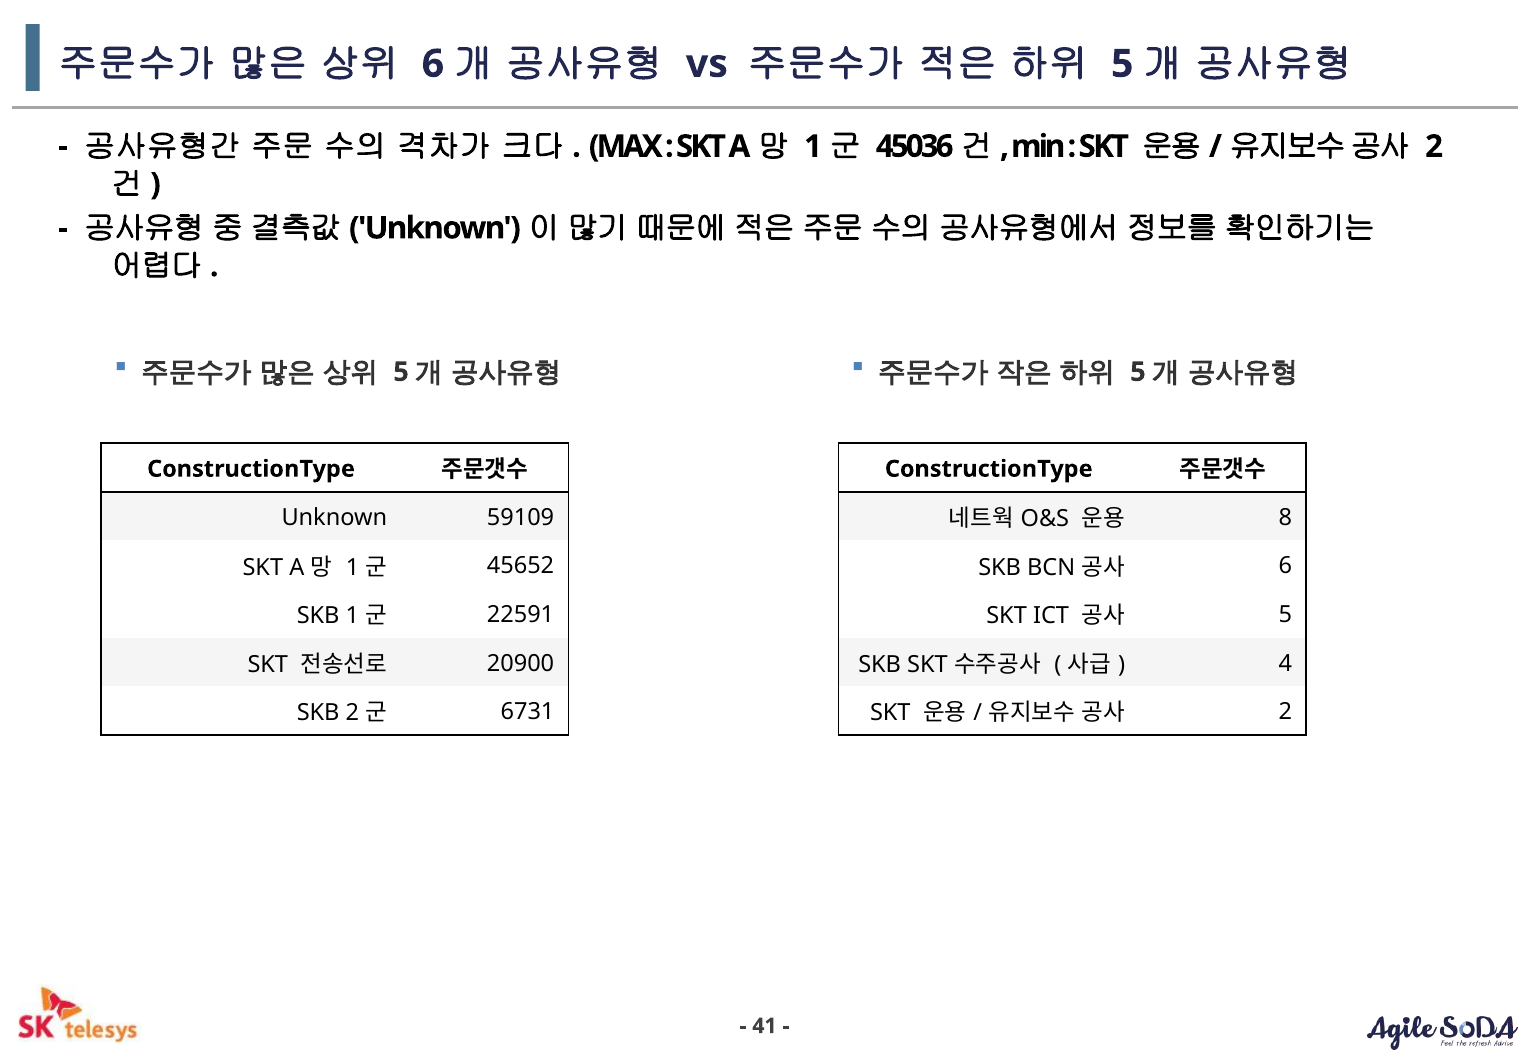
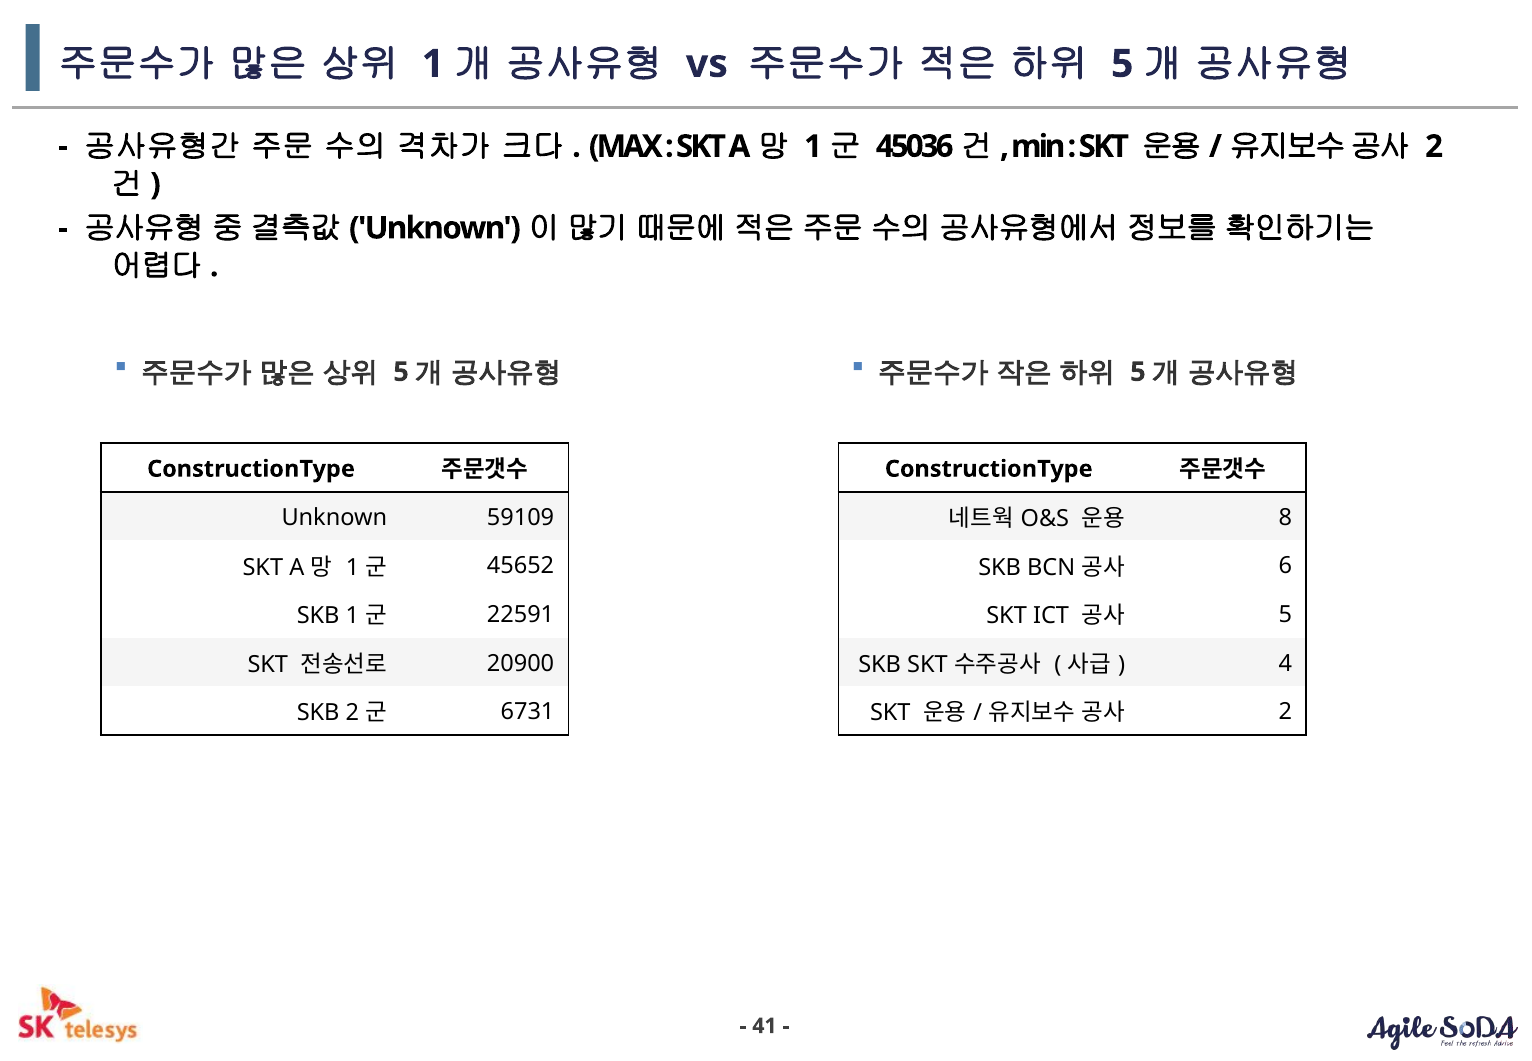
6: 6 -> 1 (433, 64)
